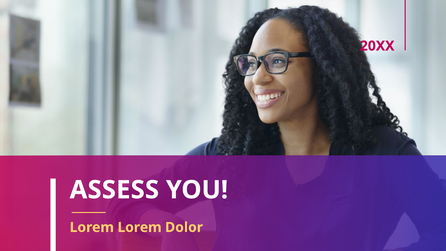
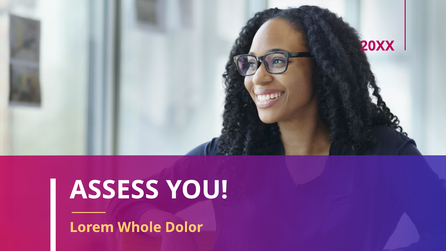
Lorem Lorem: Lorem -> Whole (139, 227)
